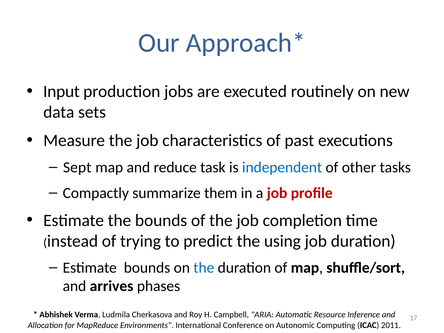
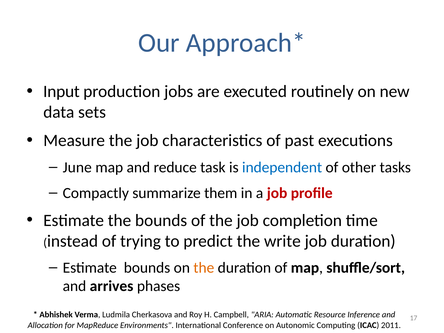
Sept: Sept -> June (77, 167)
using: using -> write (282, 241)
the colour: blue -> orange (204, 268)
